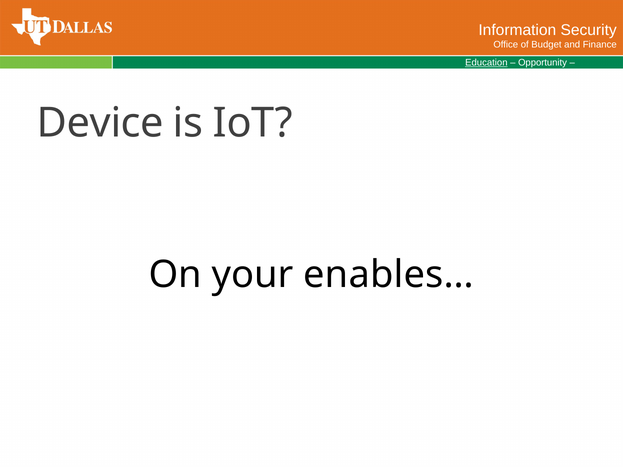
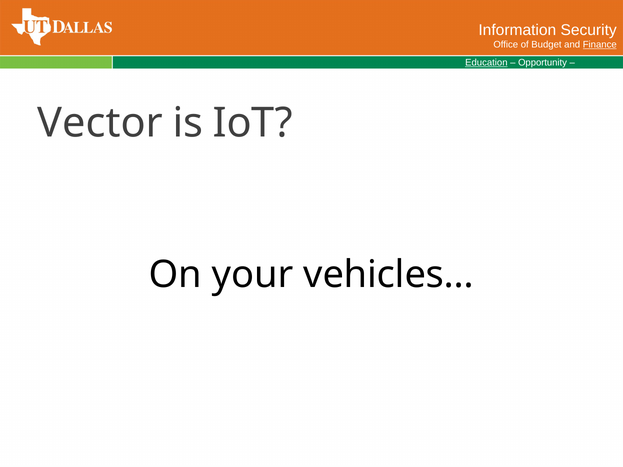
Finance underline: none -> present (600, 45)
Device: Device -> Vector (100, 123)
enables…: enables… -> vehicles… (389, 275)
